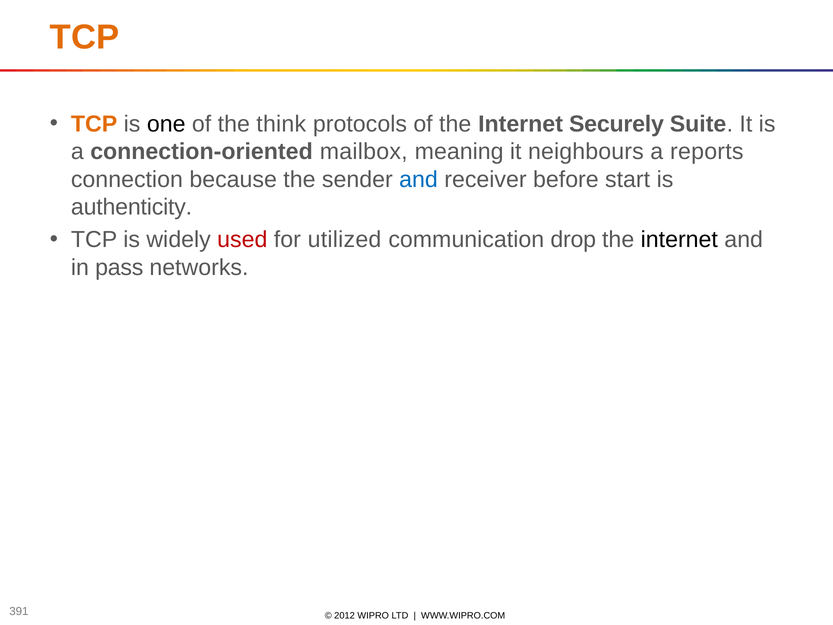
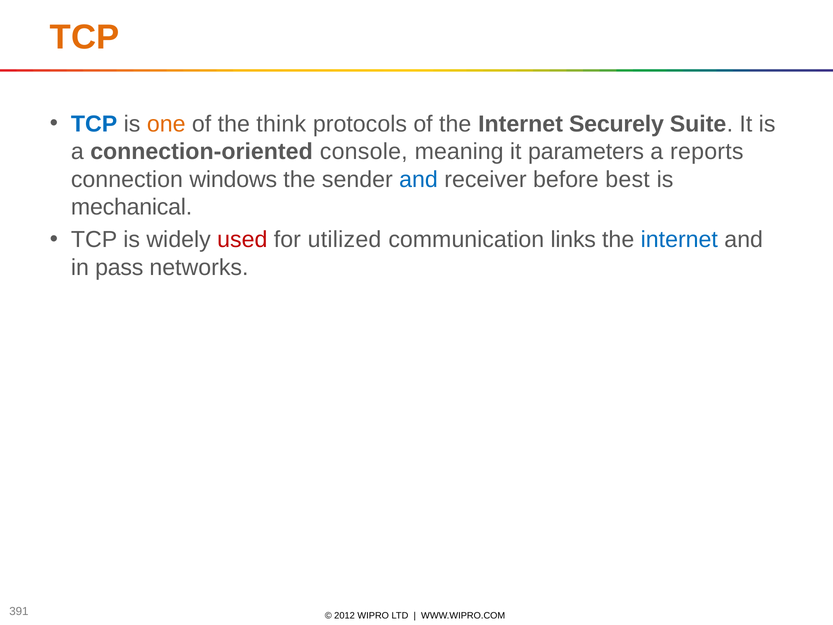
TCP colour: orange -> blue (94, 124)
one colour: black -> orange (166, 124)
mailbox: mailbox -> console (364, 152)
neighbours: neighbours -> parameters (586, 152)
because: because -> windows (233, 179)
start: start -> best (628, 179)
authenticity: authenticity -> mechanical (132, 207)
drop: drop -> links (573, 240)
internet colour: black -> blue (679, 240)
